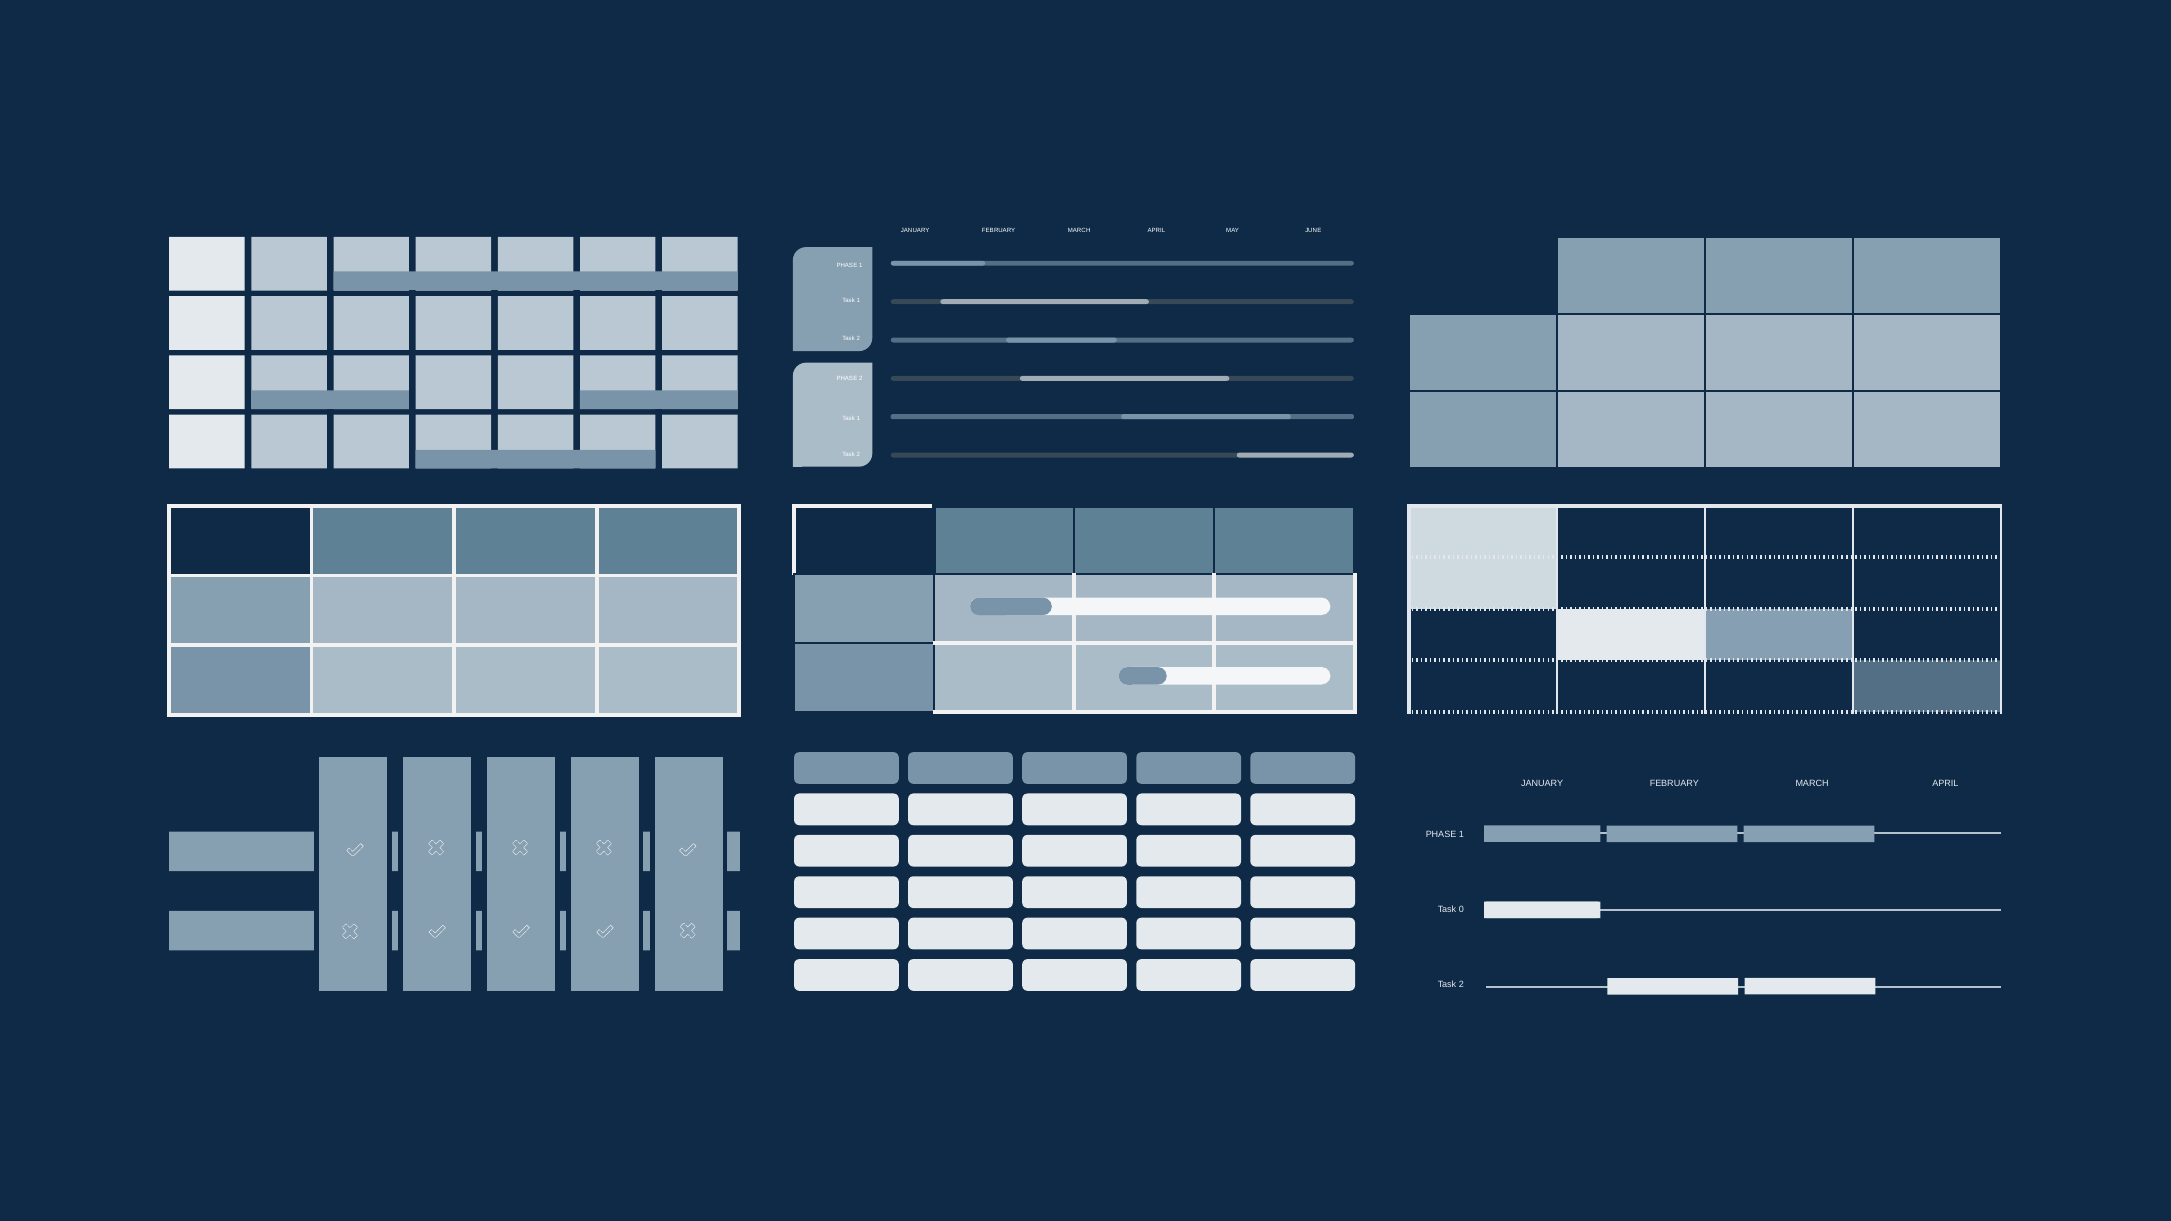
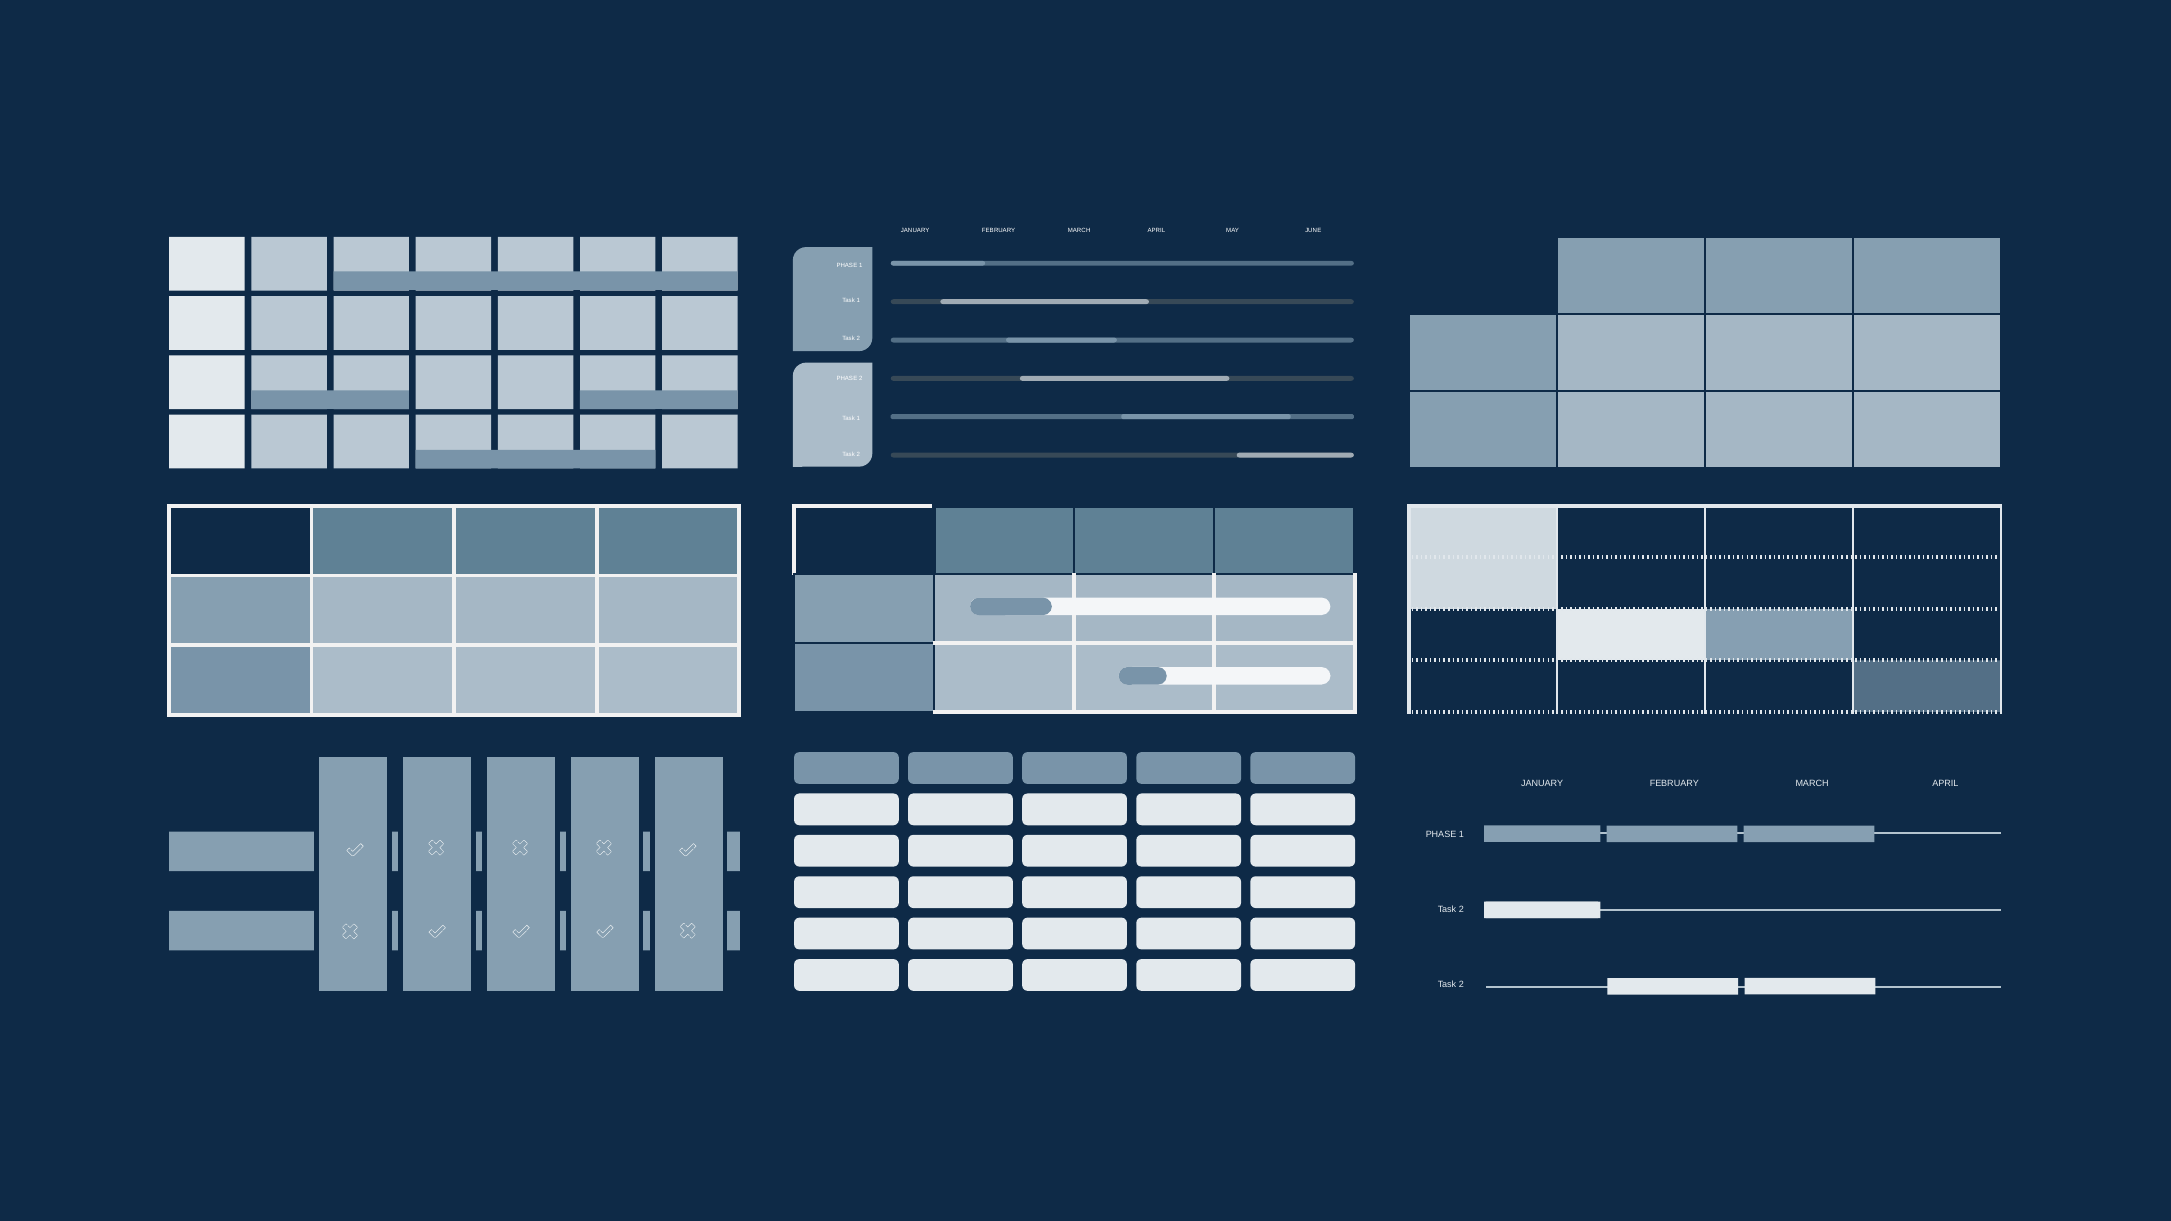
0: 0 -> 2 (1461, 909)
